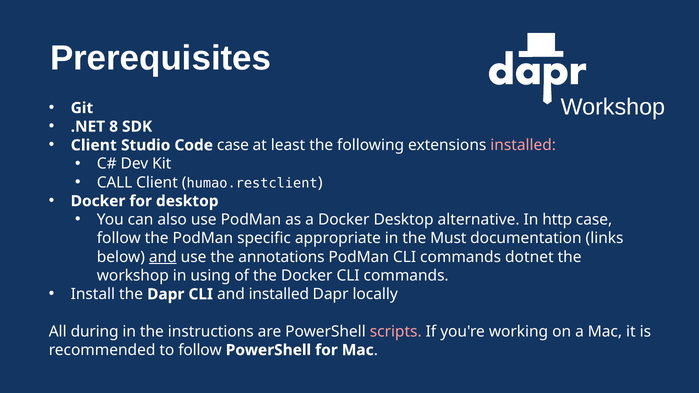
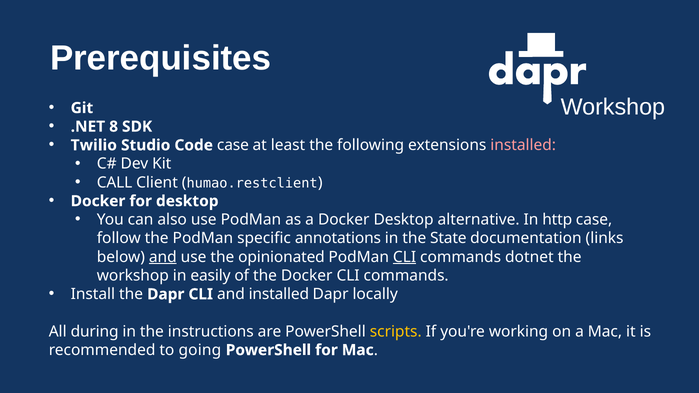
Client: Client -> Twilio (94, 145)
appropriate: appropriate -> annotations (338, 238)
Must: Must -> State (448, 238)
annotations: annotations -> opinionated (281, 257)
CLI underline: none -> present (405, 257)
using: using -> easily (211, 276)
scripts colour: pink -> yellow (396, 332)
to follow: follow -> going (200, 350)
